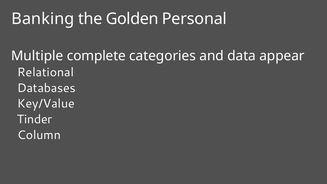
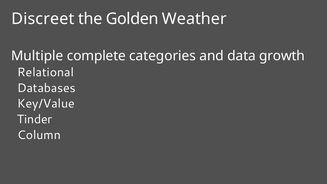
Banking: Banking -> Discreet (43, 19)
Personal: Personal -> Weather (194, 19)
appear: appear -> growth (282, 56)
